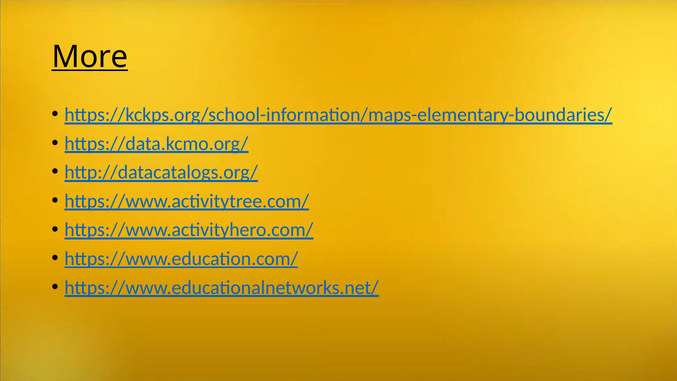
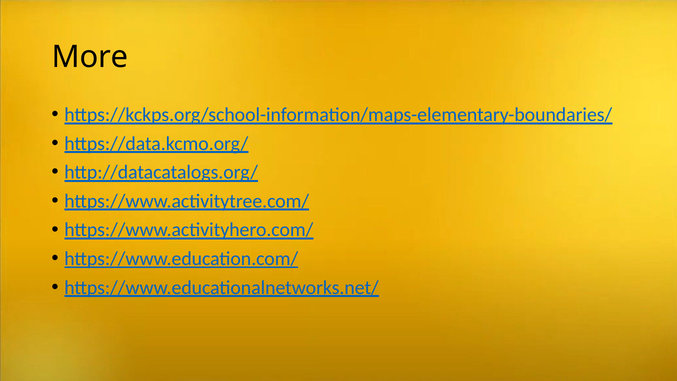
More underline: present -> none (90, 57)
